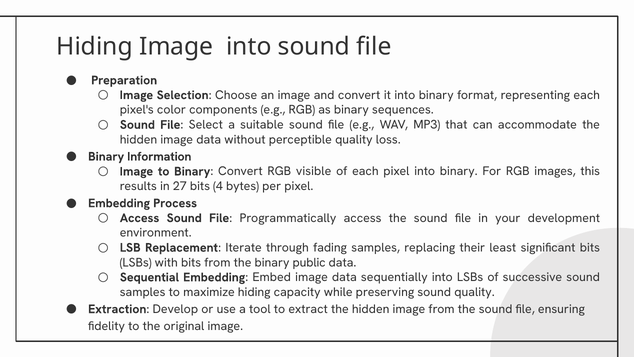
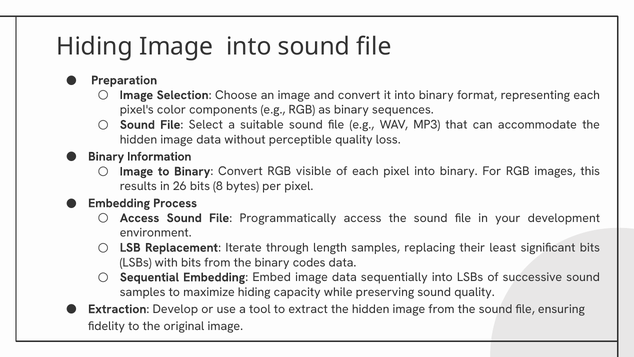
27: 27 -> 26 (180, 186)
4: 4 -> 8 (218, 186)
fading: fading -> length (330, 247)
public: public -> codes (309, 262)
